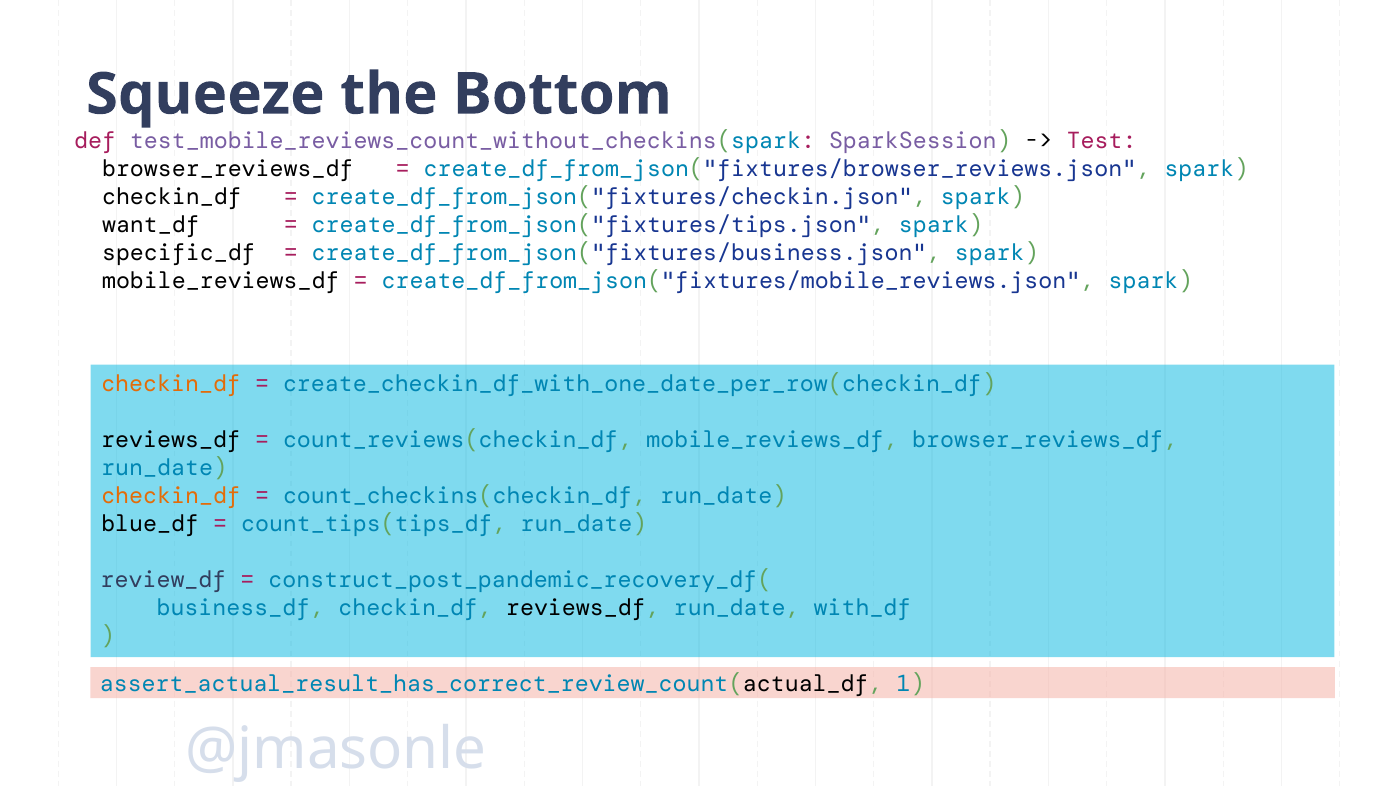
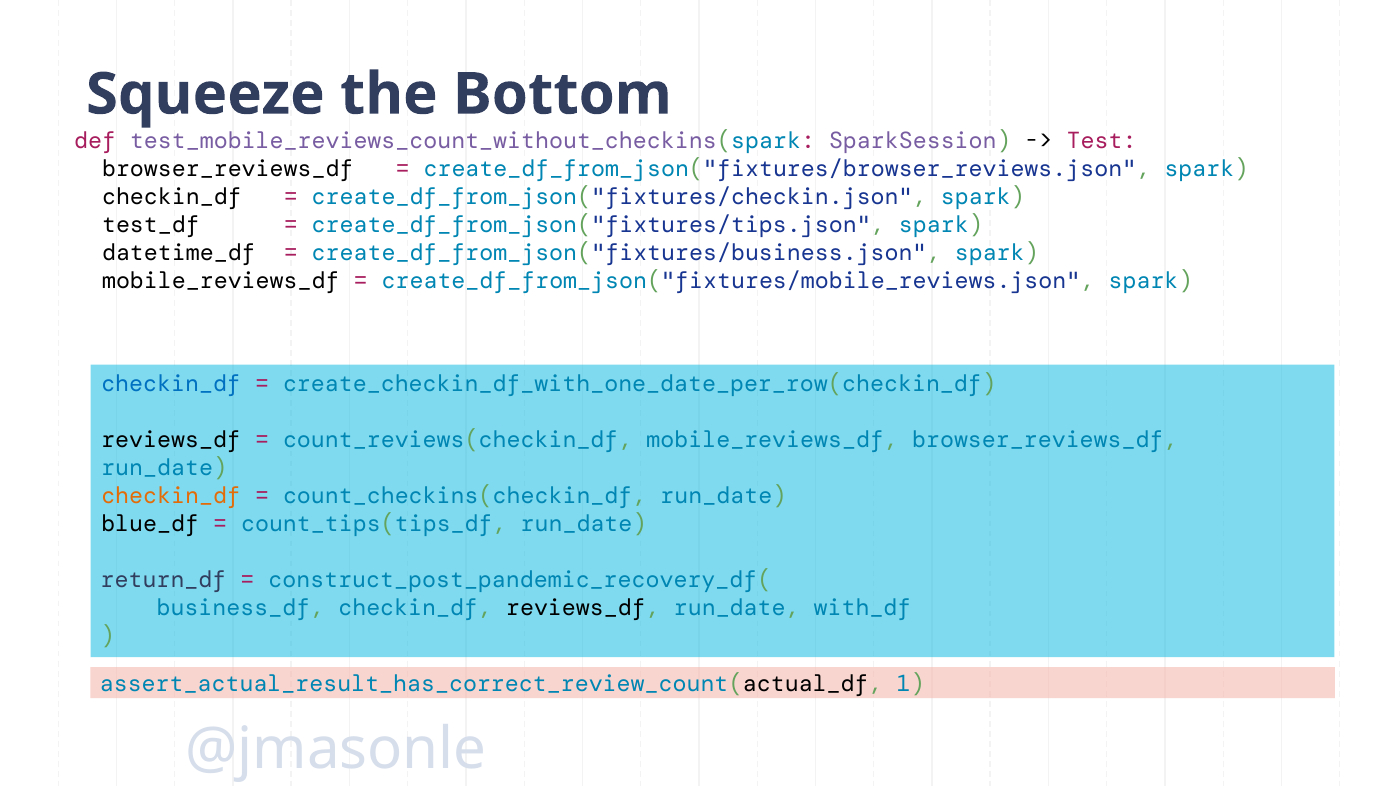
want_df: want_df -> test_df (151, 225)
specific_df: specific_df -> datetime_df (179, 253)
checkin_df colour: orange -> blue (171, 384)
review_df: review_df -> return_df (164, 580)
